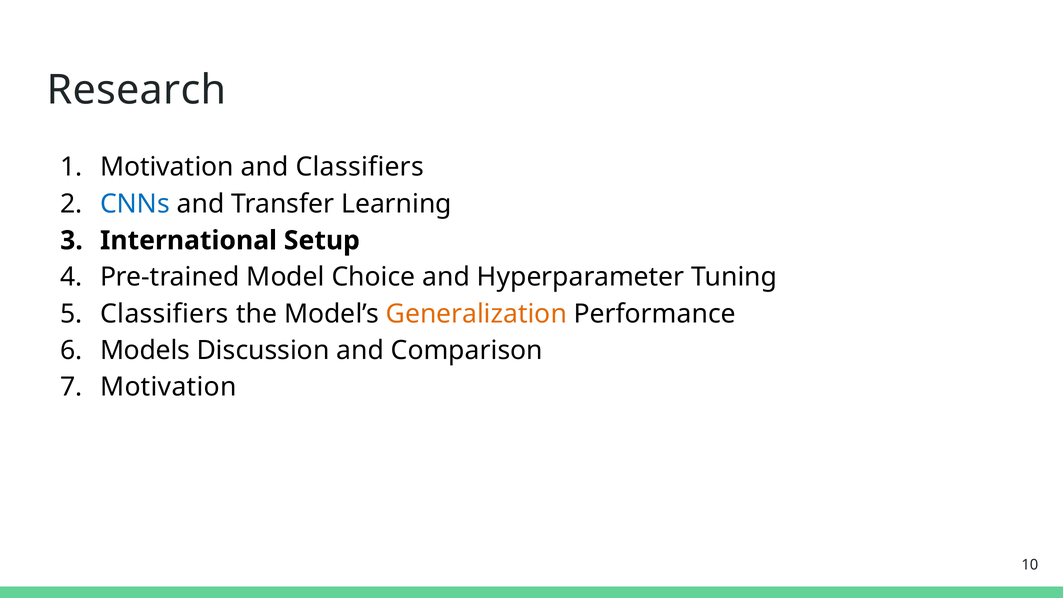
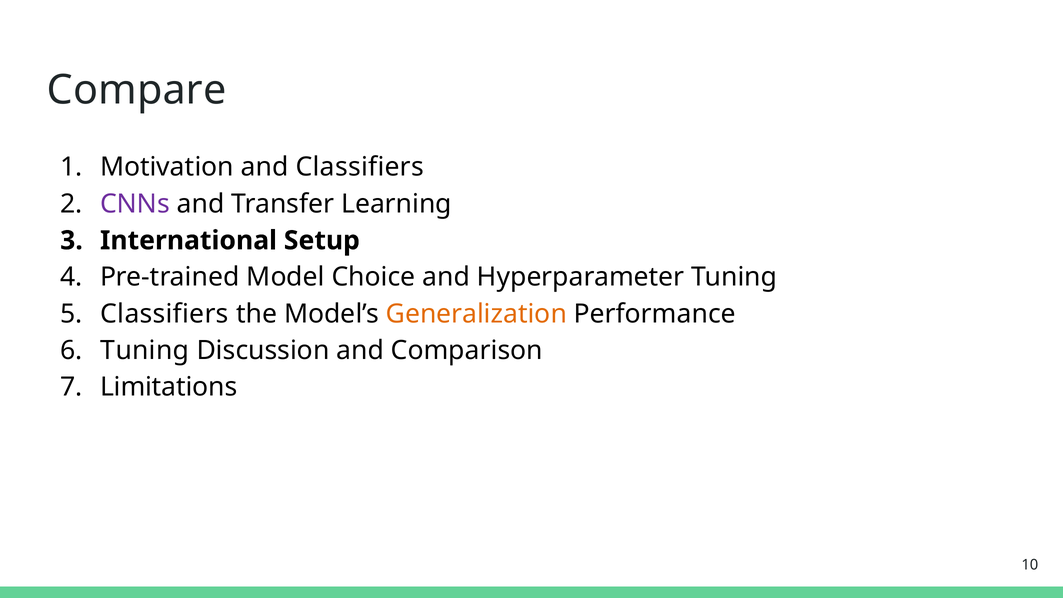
Research: Research -> Compare (137, 90)
CNNs colour: blue -> purple (135, 204)
Models: Models -> Tuning (145, 350)
Motivation: Motivation -> Limitations (169, 387)
